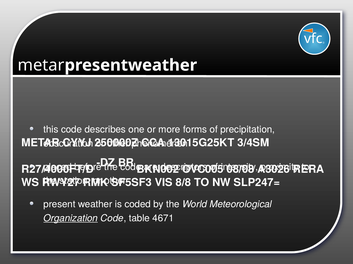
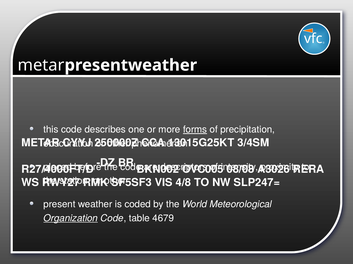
forms underline: none -> present (195, 130)
8/8: 8/8 -> 4/8 (183, 183)
4671: 4671 -> 4679 (163, 219)
